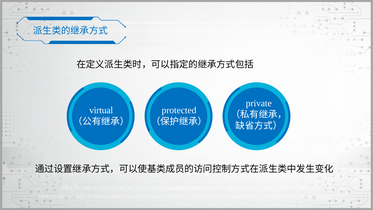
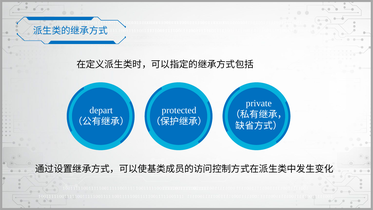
virtual: virtual -> depart (101, 110)
